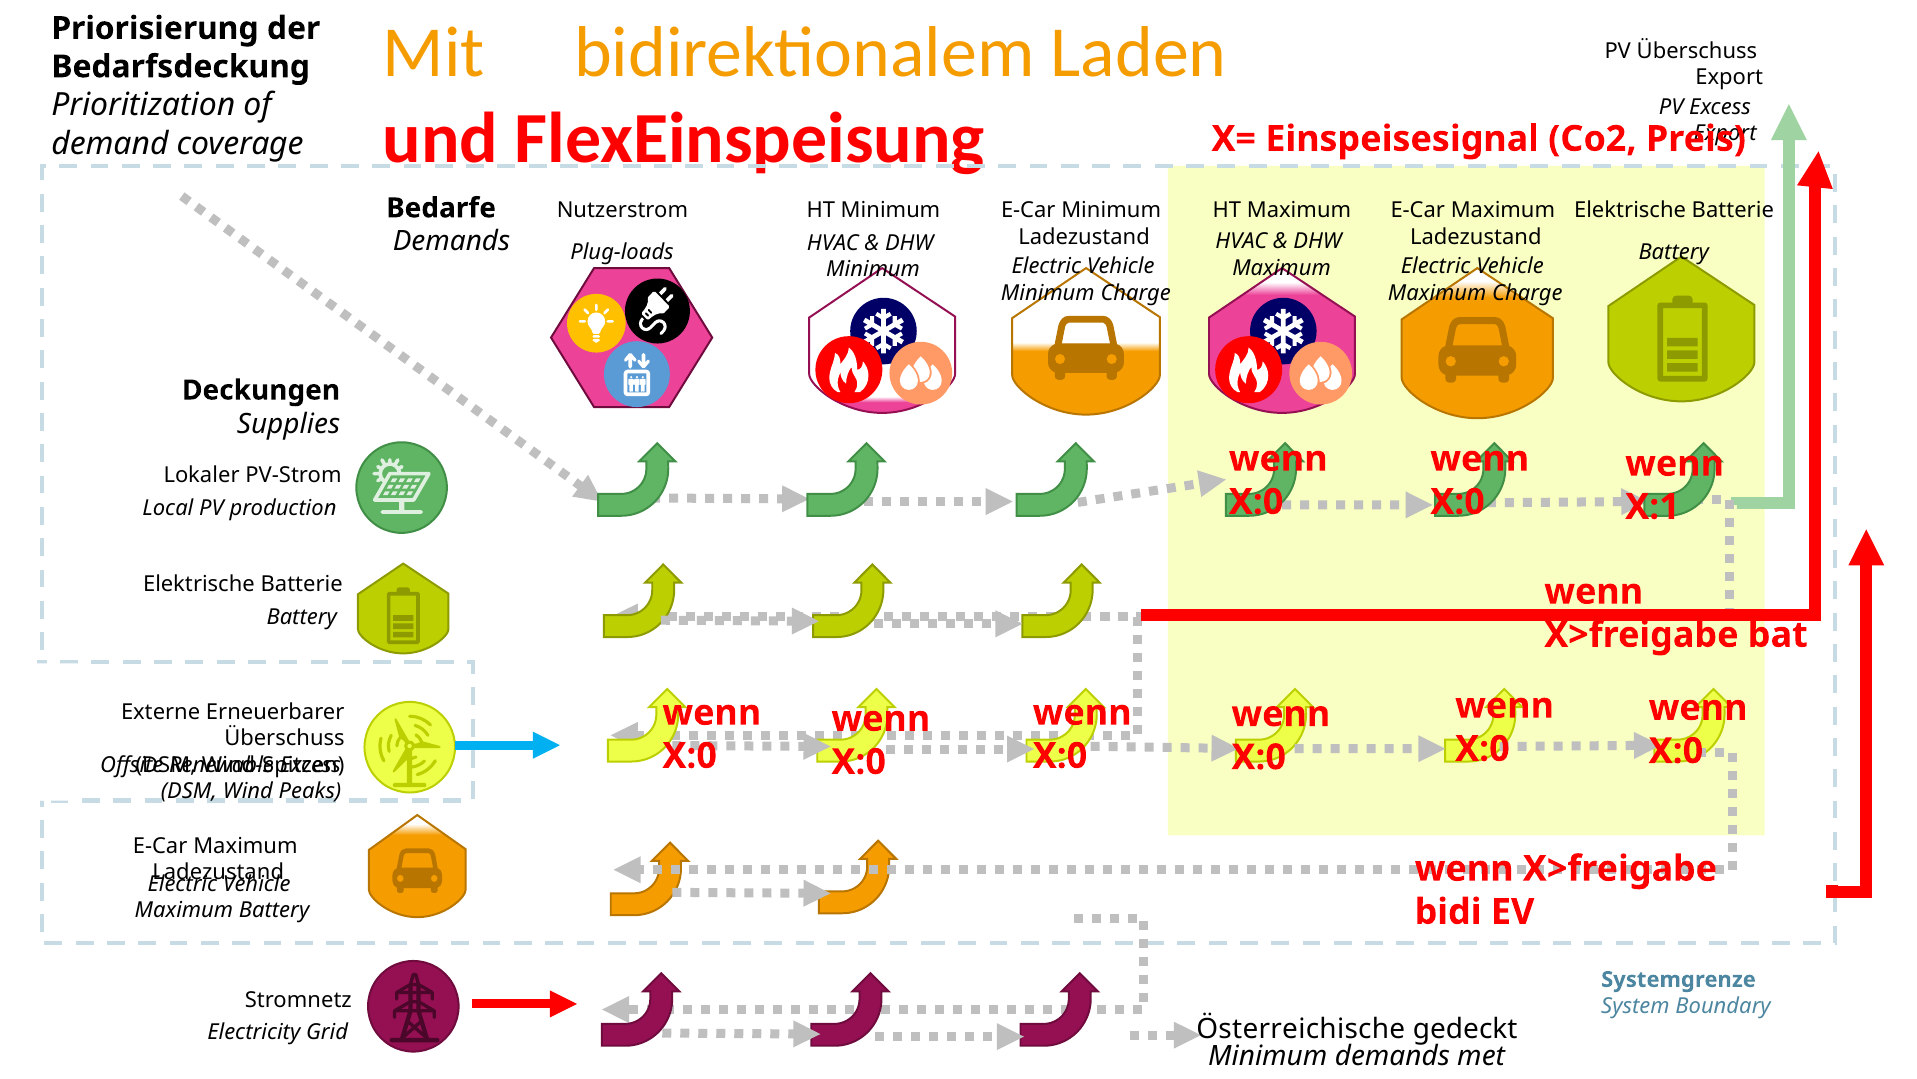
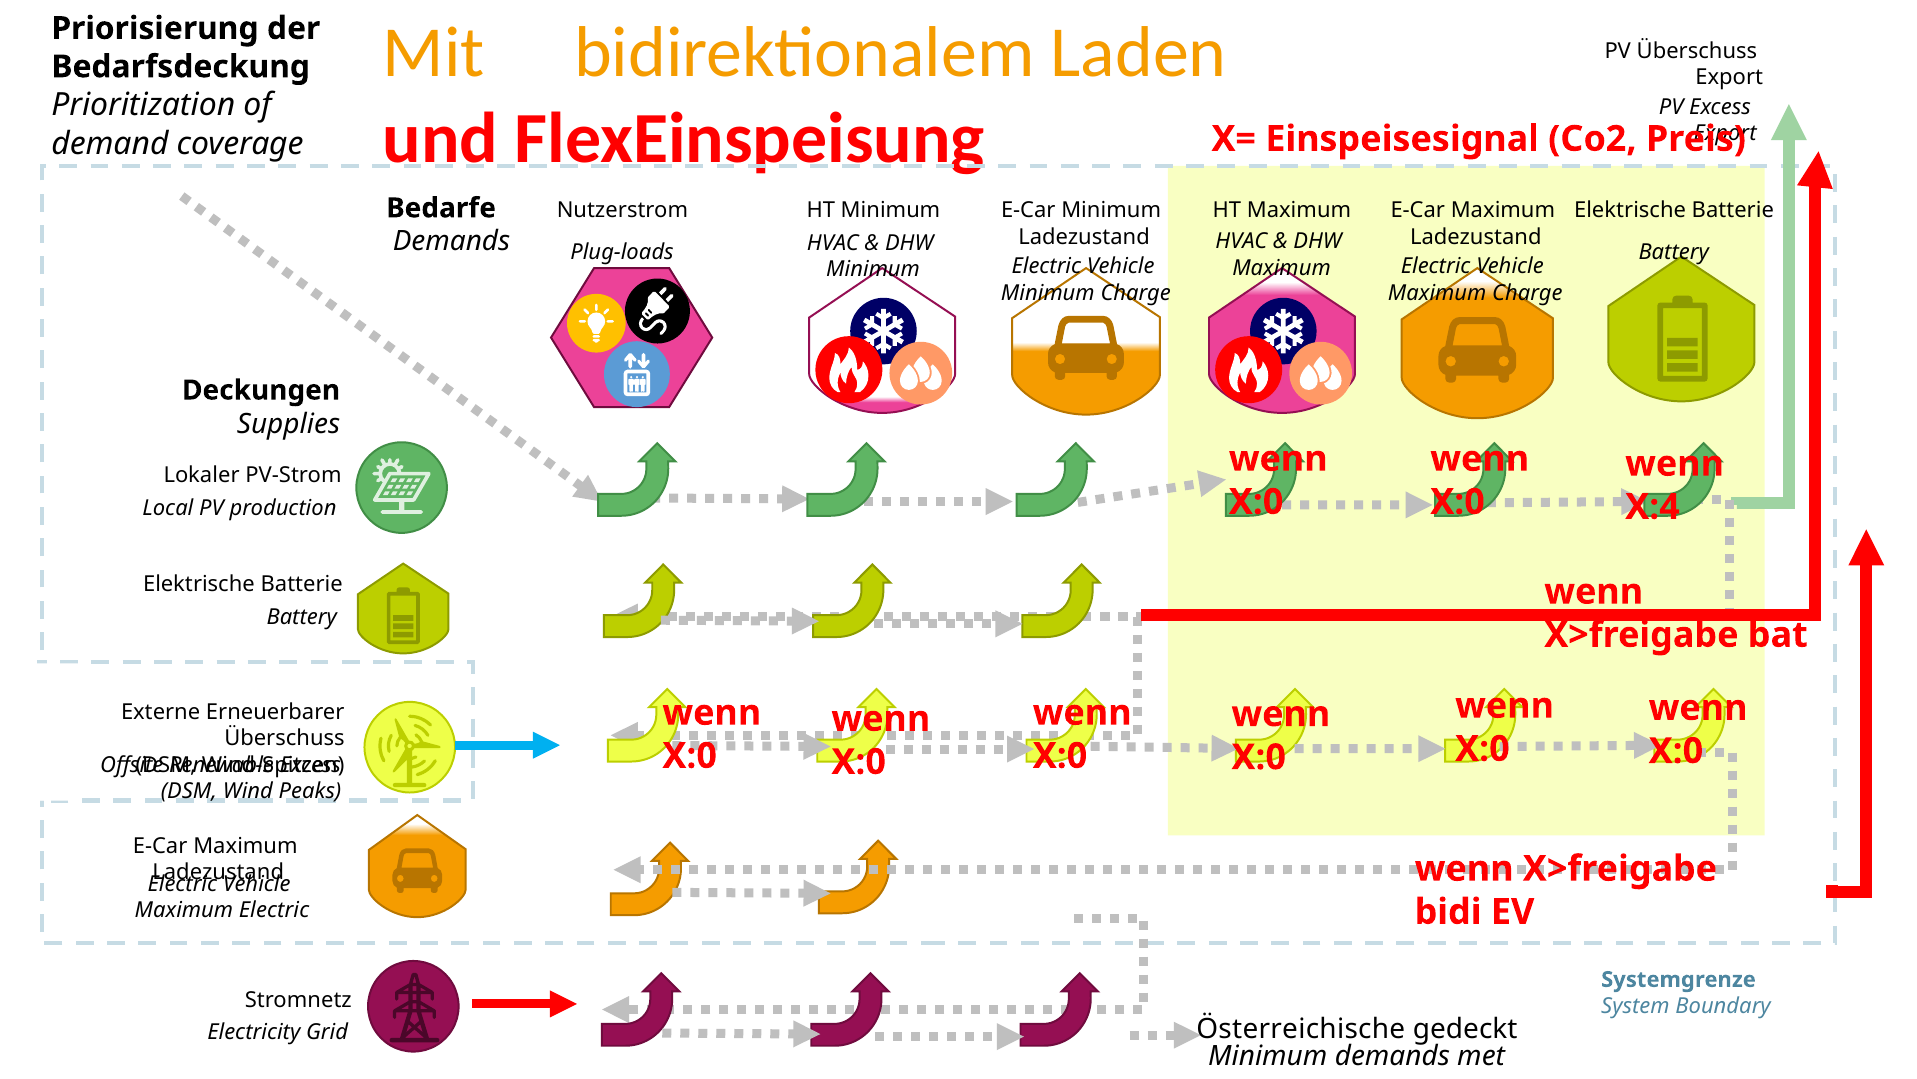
X:1: X:1 -> X:4 (1652, 507)
Maximum Battery: Battery -> Electric (274, 910)
